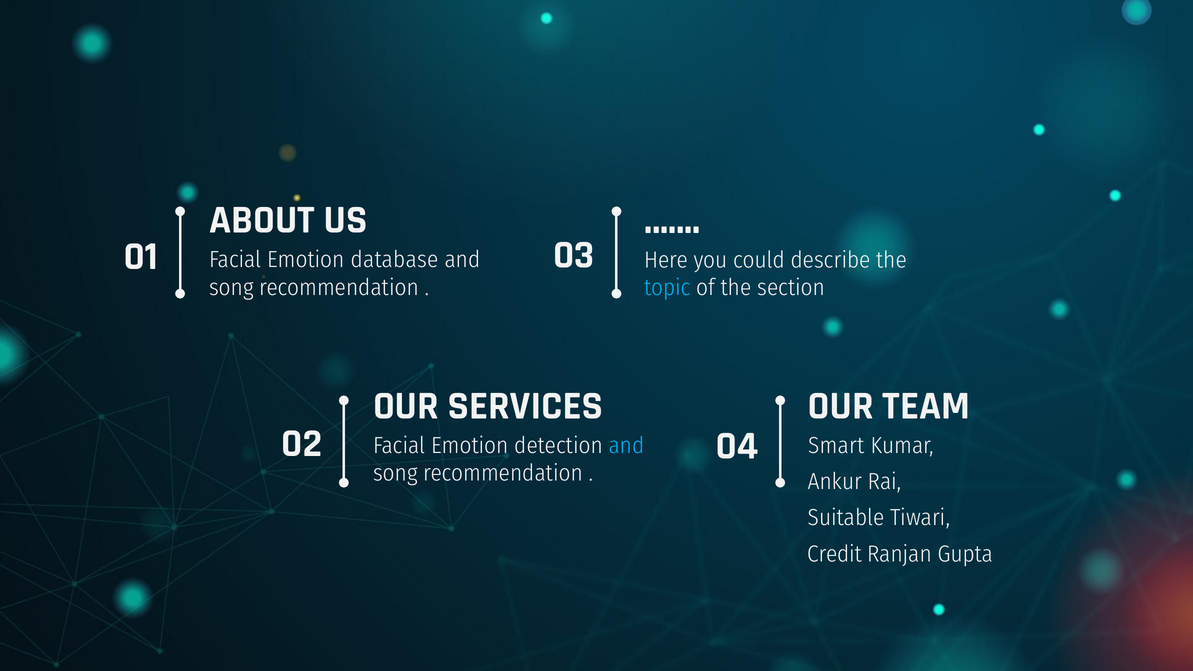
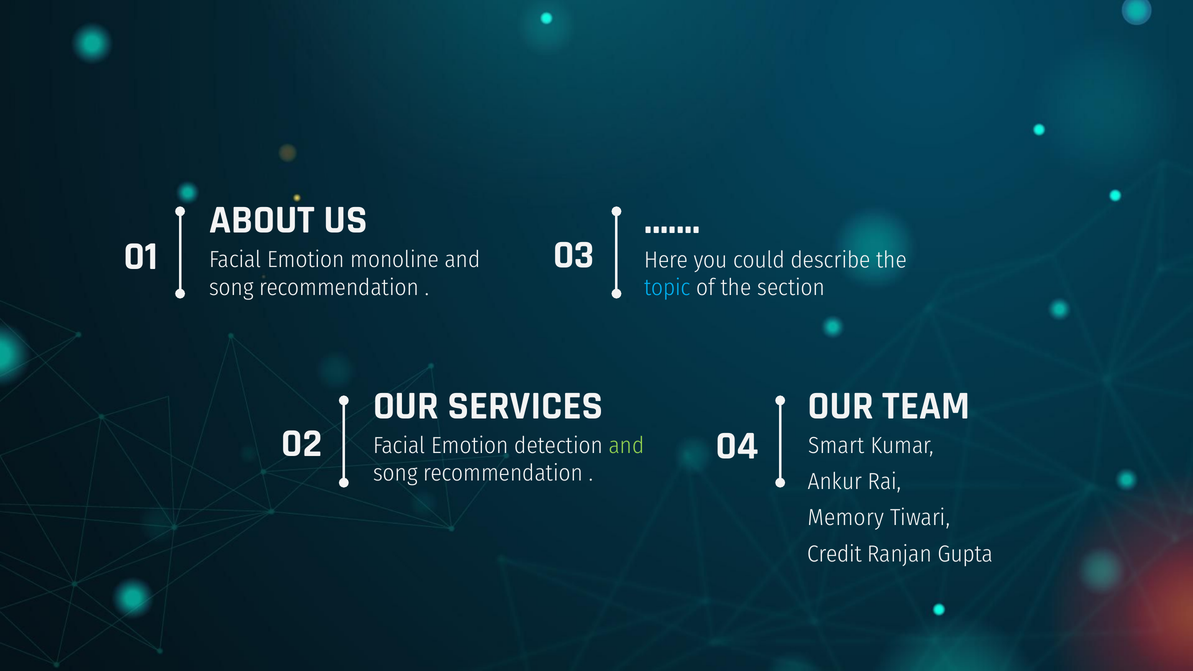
database: database -> monoline (395, 260)
and colour: light blue -> light green (627, 446)
Suitable: Suitable -> Memory (846, 518)
